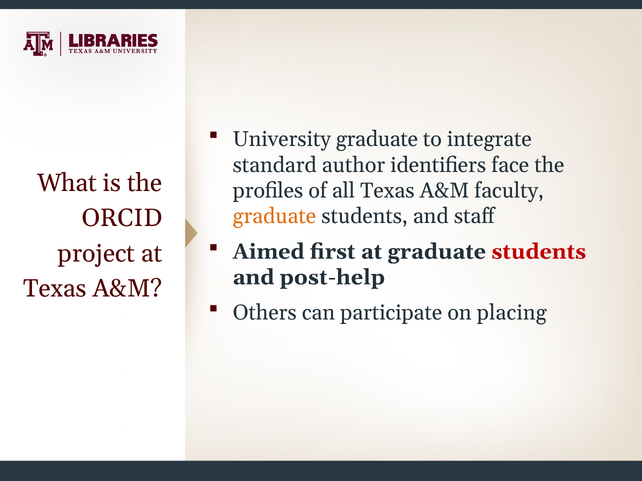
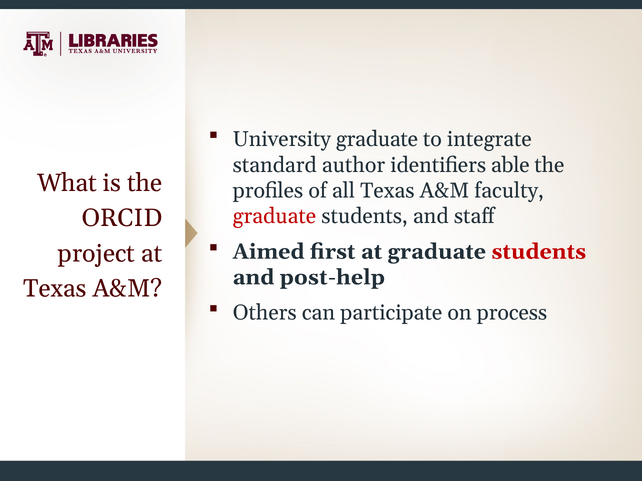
face: face -> able (510, 165)
graduate colour: orange -> red (274, 217)
placing: placing -> process (512, 313)
